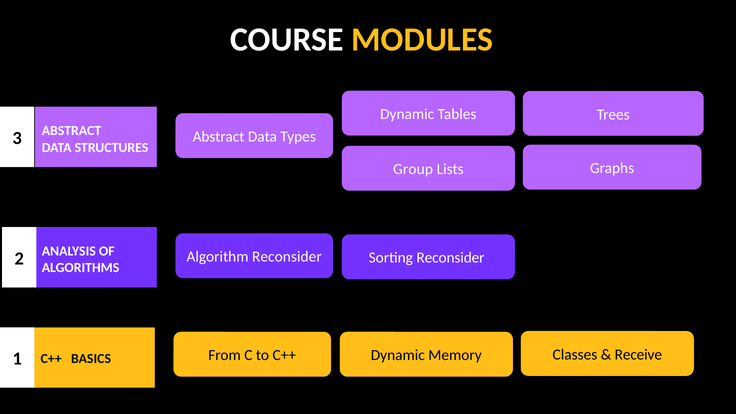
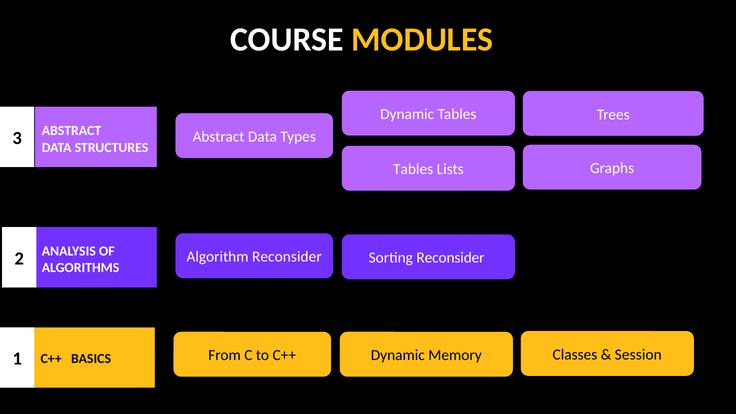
Group: Group -> Tables (413, 169)
Receive: Receive -> Session (638, 355)
